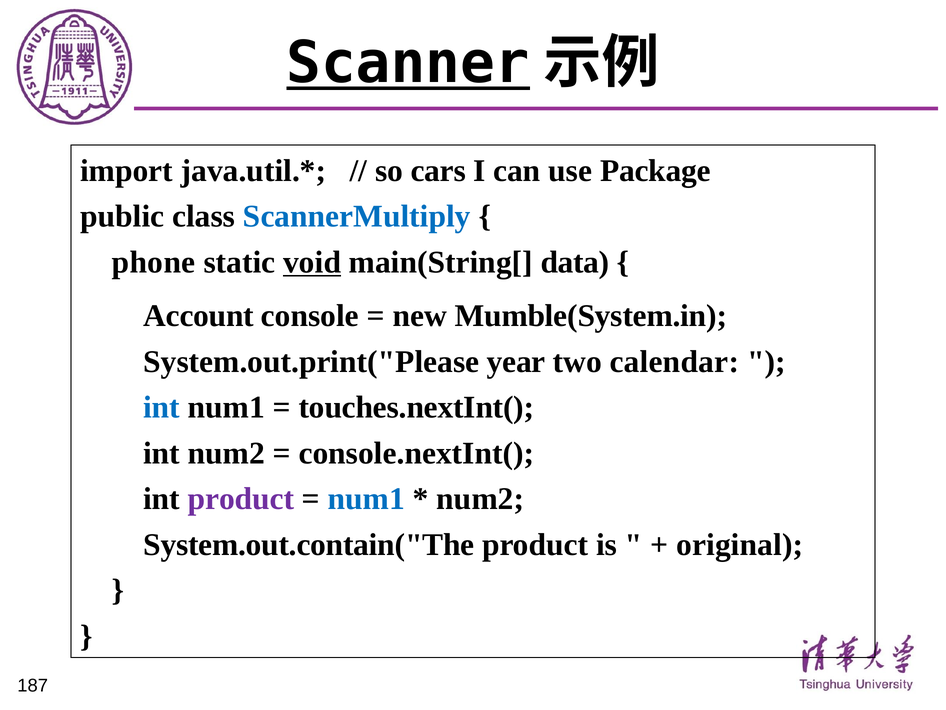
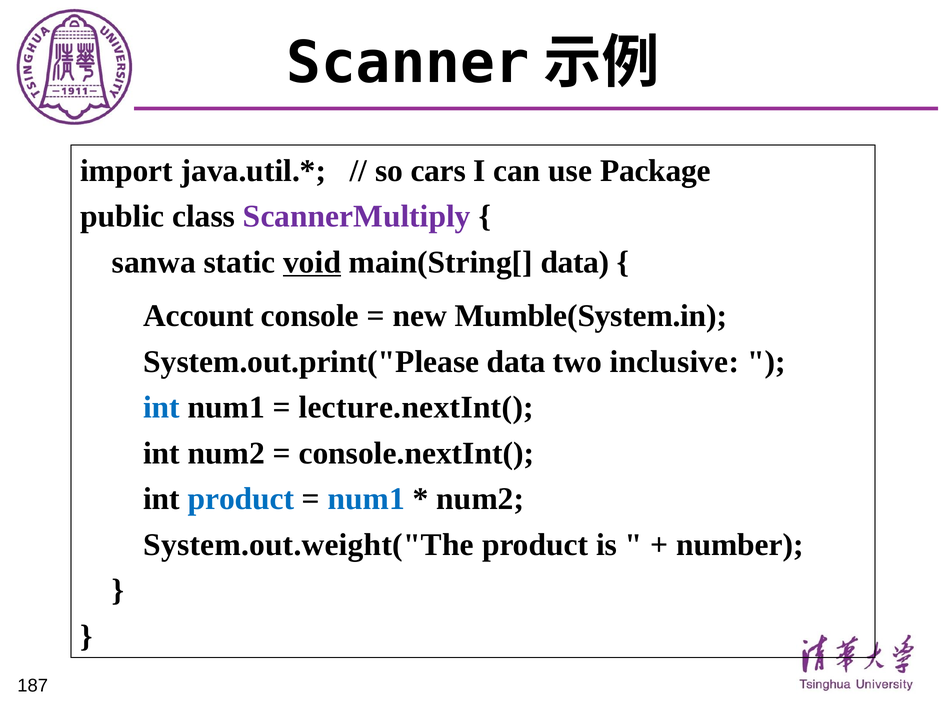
Scanner underline: present -> none (408, 63)
ScannerMultiply colour: blue -> purple (357, 216)
phone: phone -> sanwa (154, 262)
System.out.print("Please year: year -> data (516, 361)
calendar: calendar -> inclusive (674, 361)
touches.nextInt(: touches.nextInt( -> lecture.nextInt( (416, 407)
product colour: purple -> blue (241, 499)
System.out.contain("The: System.out.contain("The -> System.out.weight("The (309, 544)
original: original -> number (740, 544)
